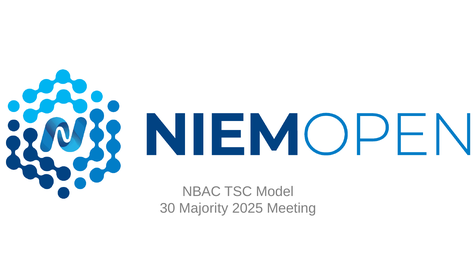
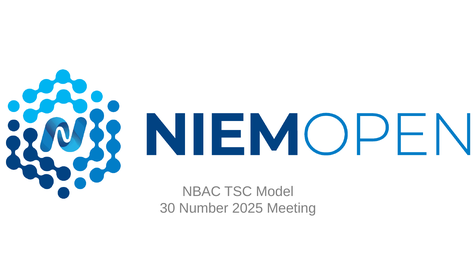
Majority: Majority -> Number (204, 208)
